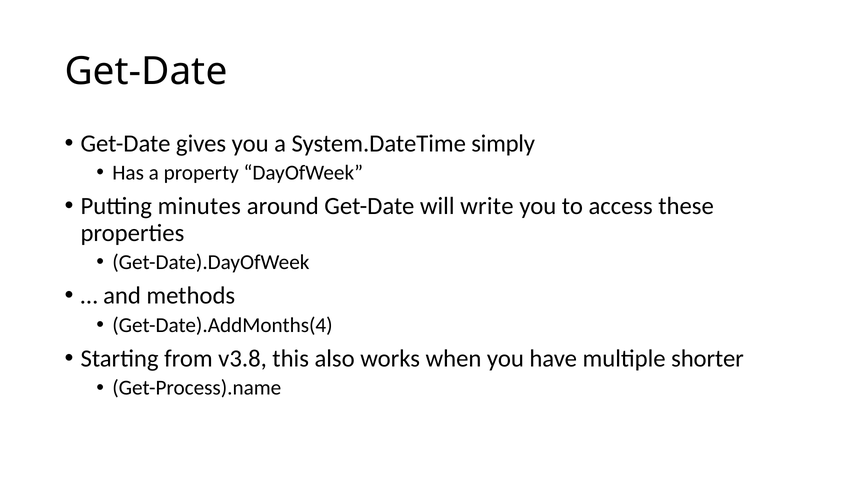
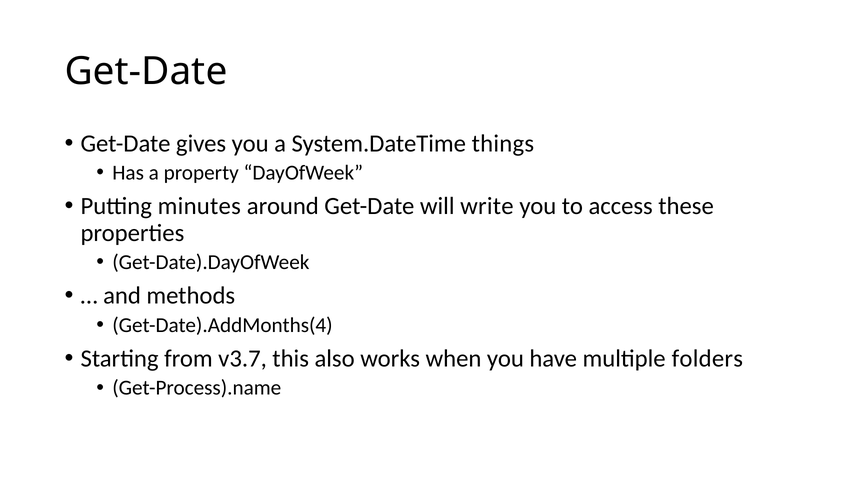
simply: simply -> things (503, 143)
v3.8: v3.8 -> v3.7 (243, 359)
shorter: shorter -> folders (707, 359)
